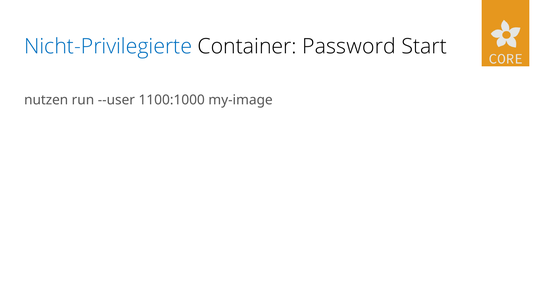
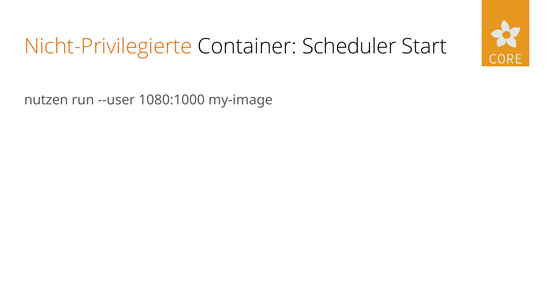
Nicht-Privilegierte colour: blue -> orange (108, 46)
Password: Password -> Scheduler (349, 46)
1100:1000: 1100:1000 -> 1080:1000 (172, 100)
